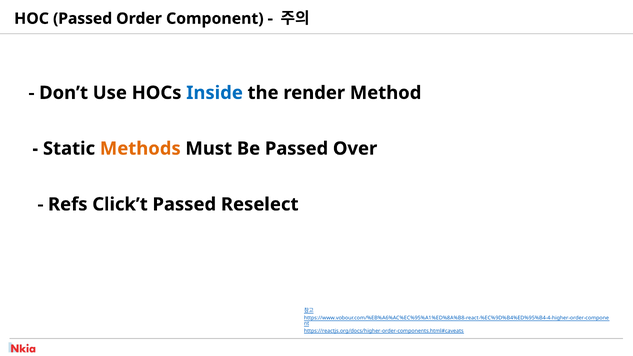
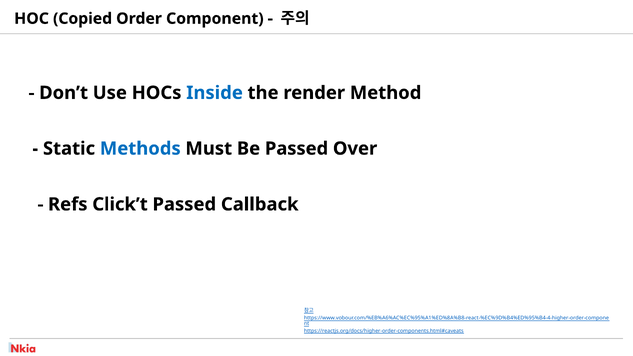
HOC Passed: Passed -> Copied (83, 19)
Methods colour: orange -> blue (140, 149)
Reselect: Reselect -> Callback (260, 204)
